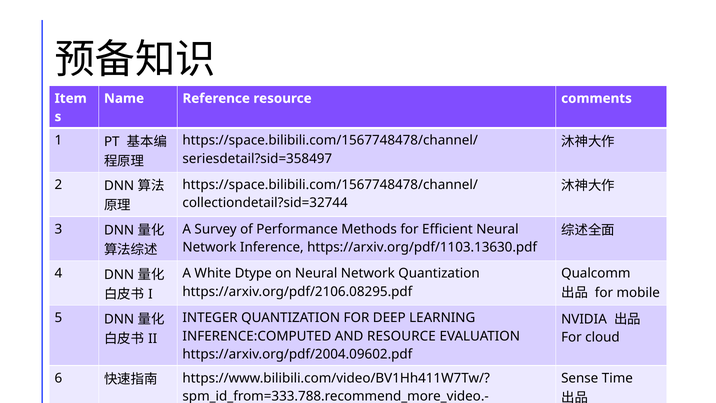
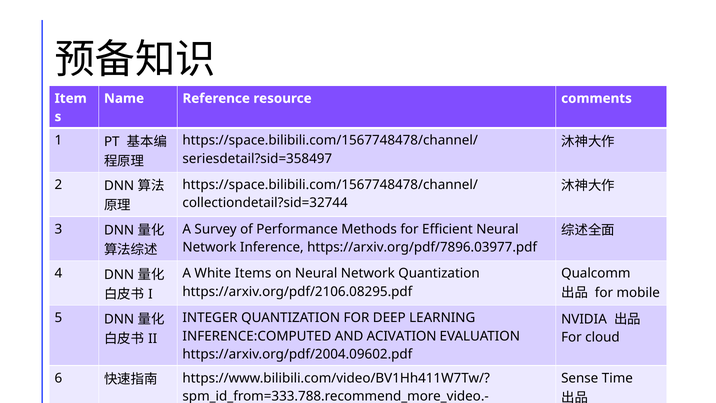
https://arxiv.org/pdf/1103.13630.pdf: https://arxiv.org/pdf/1103.13630.pdf -> https://arxiv.org/pdf/7896.03977.pdf (422, 247)
Dtype: Dtype -> Items (253, 273)
AND RESOURCE: RESOURCE -> ACIVATION (402, 336)
